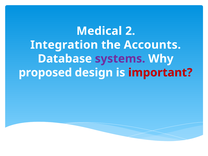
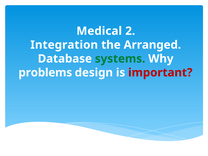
Accounts: Accounts -> Arranged (152, 45)
systems colour: purple -> green (120, 59)
proposed: proposed -> problems (45, 73)
